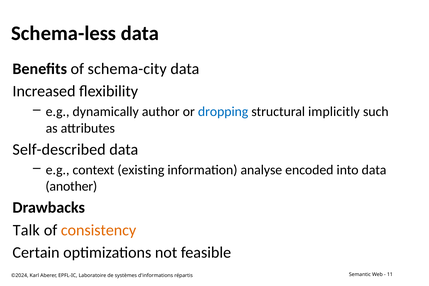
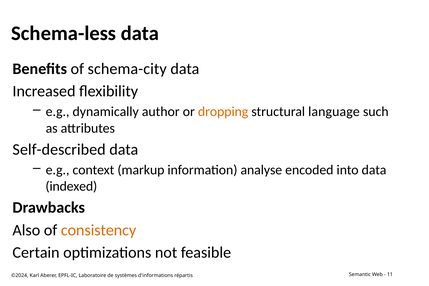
dropping colour: blue -> orange (223, 112)
implicitly: implicitly -> language (334, 112)
existing: existing -> markup (141, 170)
another: another -> indexed (71, 186)
Talk: Talk -> Also (26, 230)
